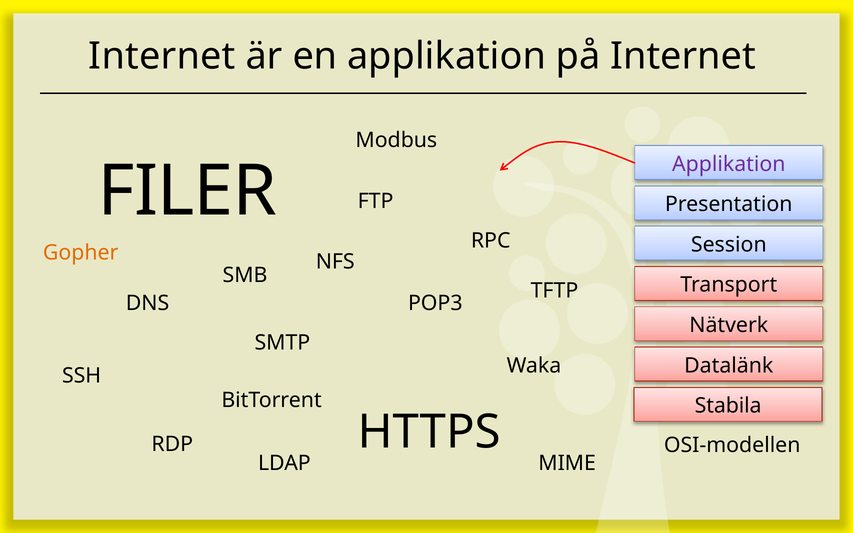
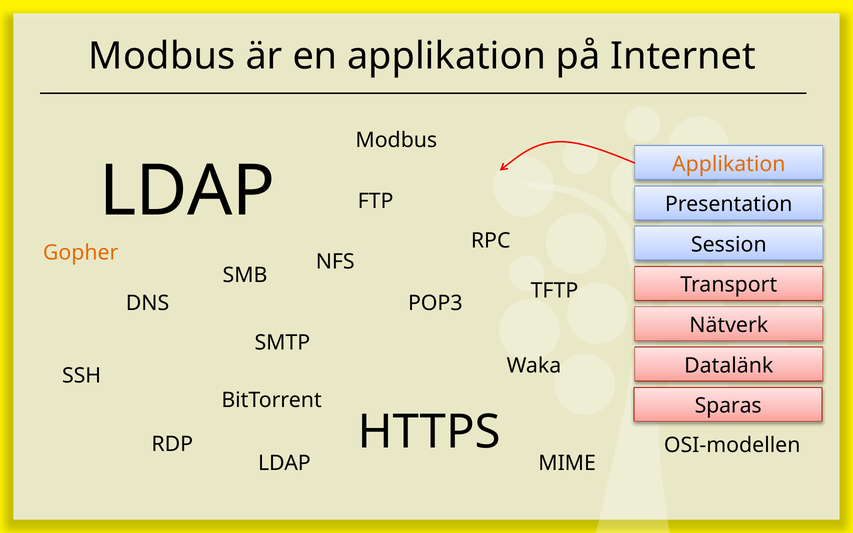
Internet: Internet -> Modbus (162, 56)
Applikation colour: purple -> orange (729, 164)
FILER: FILER -> LDAP (187, 191)
Stabila: Stabila -> Sparas (728, 406)
